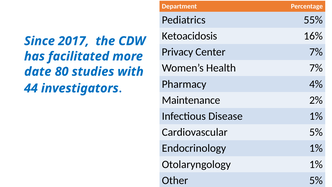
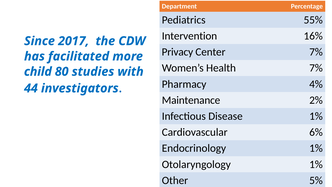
Ketoacidosis: Ketoacidosis -> Intervention (189, 36)
date: date -> child (38, 72)
Cardiovascular 5%: 5% -> 6% (316, 132)
